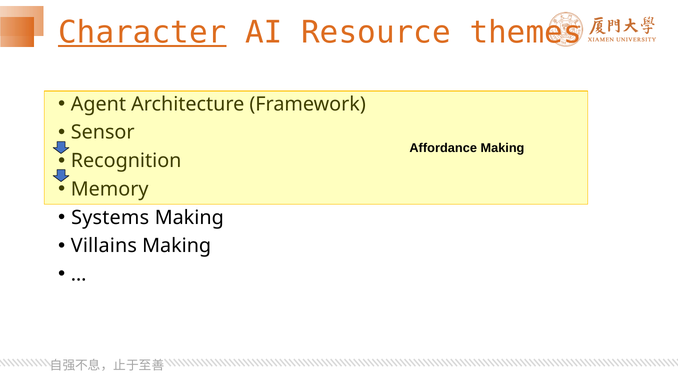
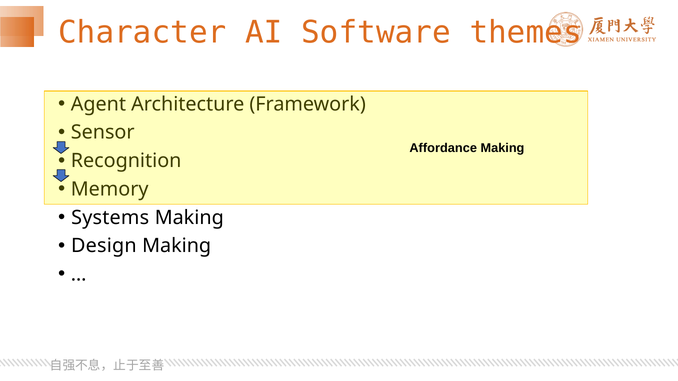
Character underline: present -> none (142, 33)
Resource: Resource -> Software (376, 33)
Villains: Villains -> Design (104, 246)
